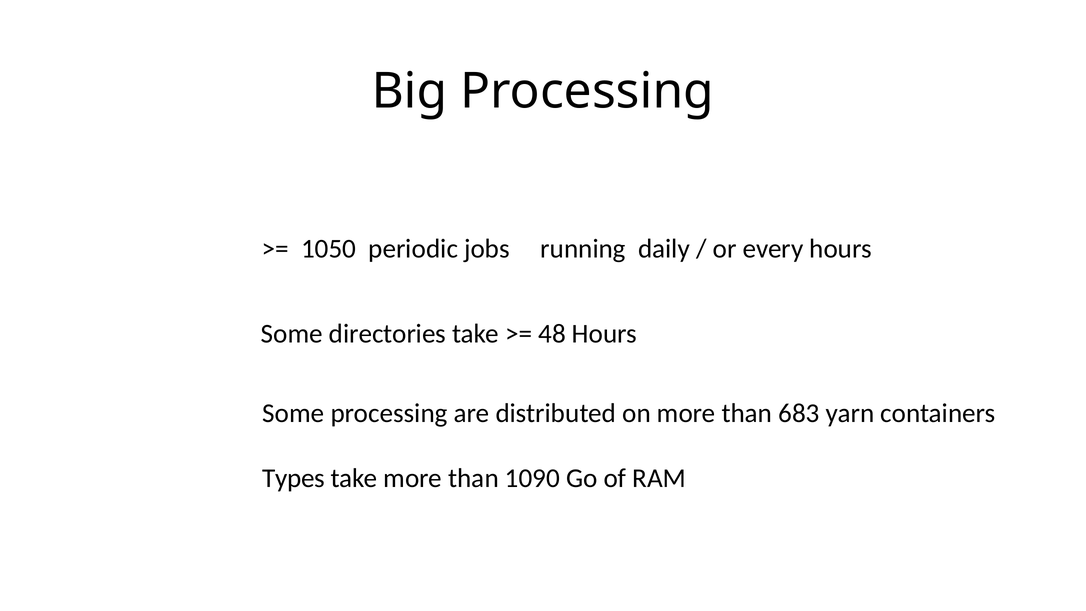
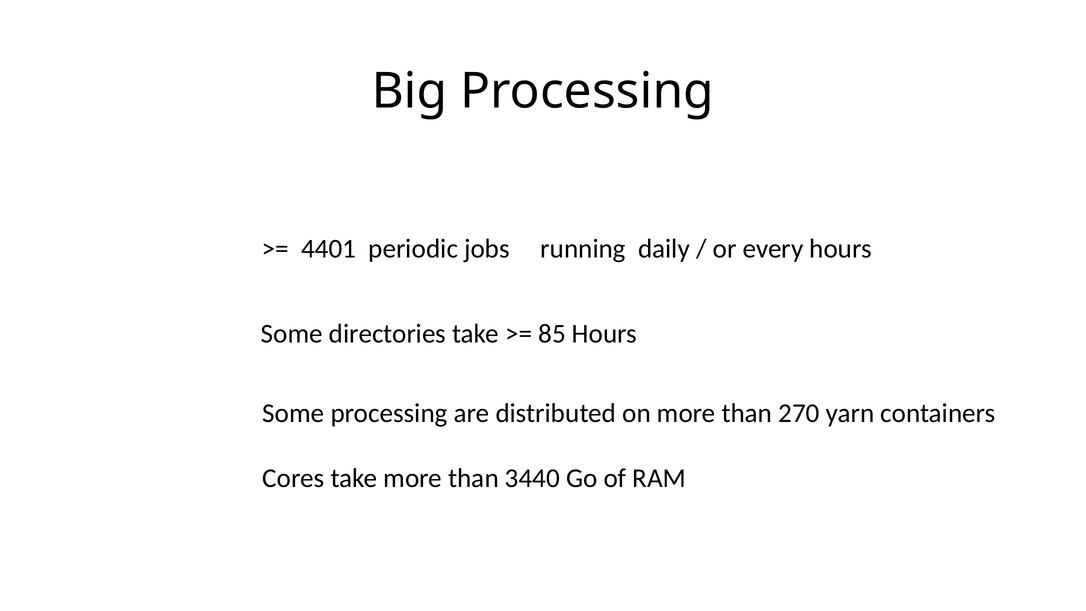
1050: 1050 -> 4401 (329, 249)
48: 48 -> 85 (552, 334)
683: 683 -> 270 (799, 413)
Types: Types -> Cores (294, 478)
1090: 1090 -> 3440 (532, 478)
